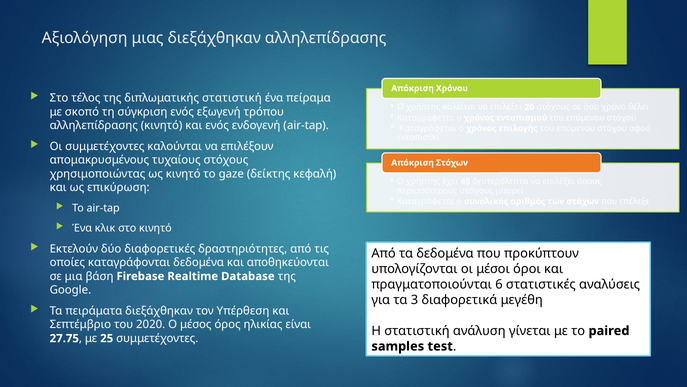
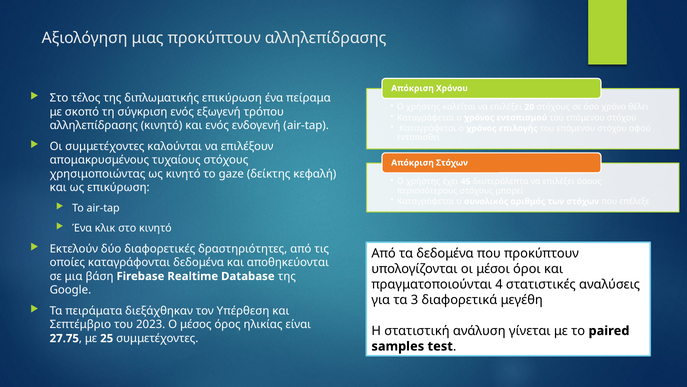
μιας διεξάχθηκαν: διεξάχθηκαν -> προκύπτουν (214, 38)
διπλωματικής στατιστική: στατιστική -> επικύρωση (232, 98)
6: 6 -> 4 (499, 284)
2020: 2020 -> 2023 (151, 324)
